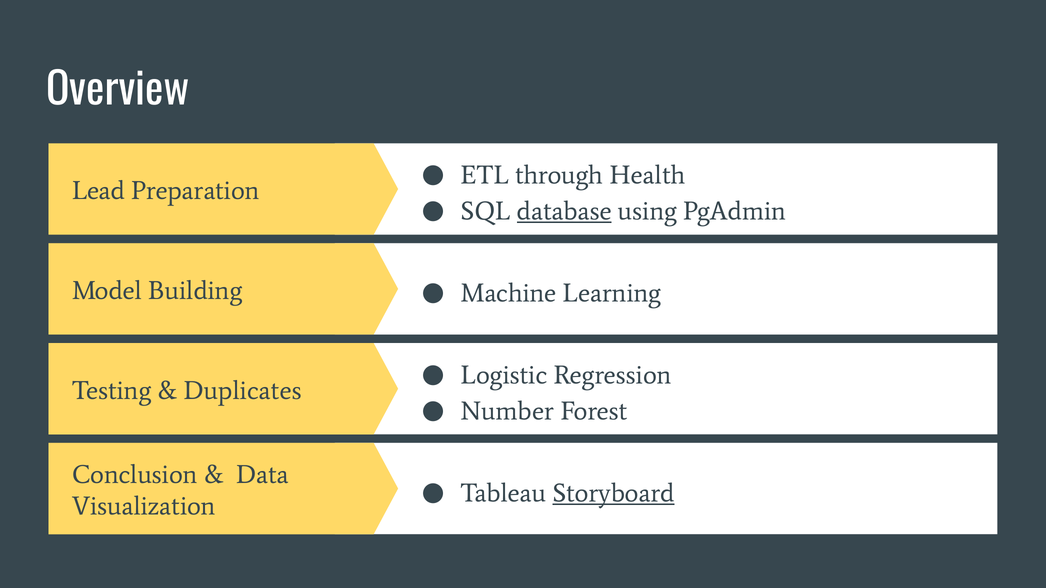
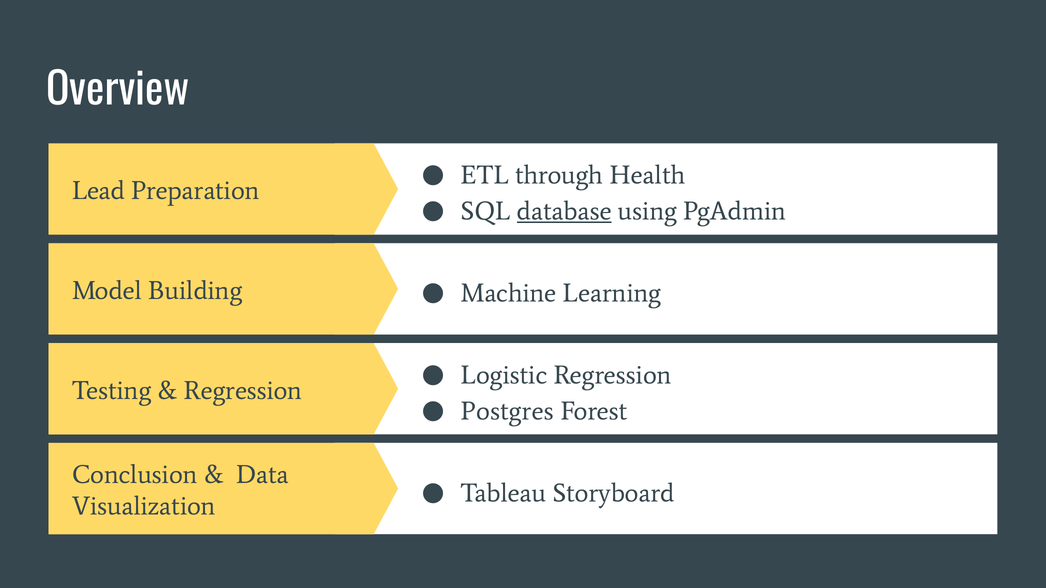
Duplicates: Duplicates -> Regression (243, 391)
Number: Number -> Postgres (507, 412)
Storyboard underline: present -> none (614, 493)
